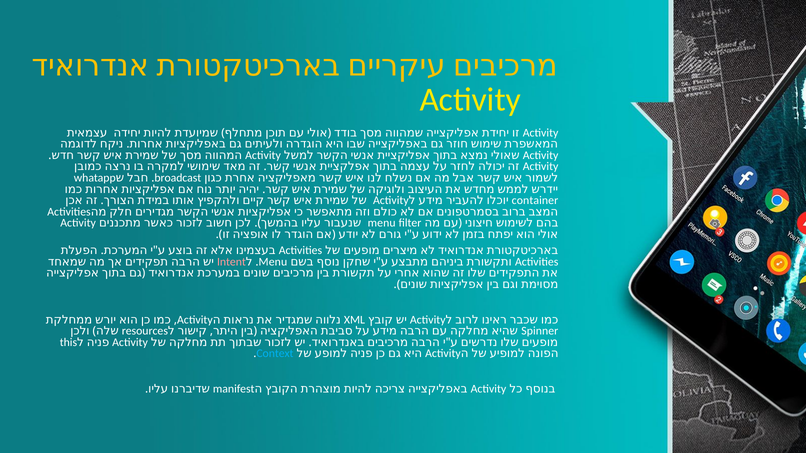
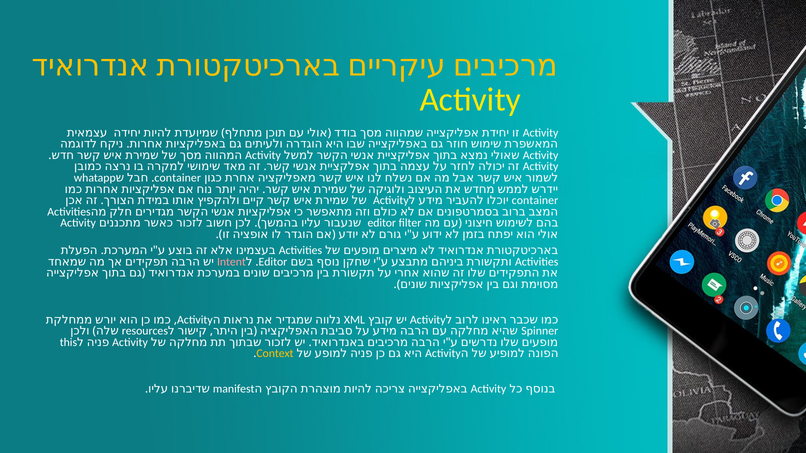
broadcast: broadcast -> container (178, 178)
menu: menu -> editor (382, 223)
Menu: Menu -> Editor (273, 262)
Context colour: light blue -> yellow (275, 354)
